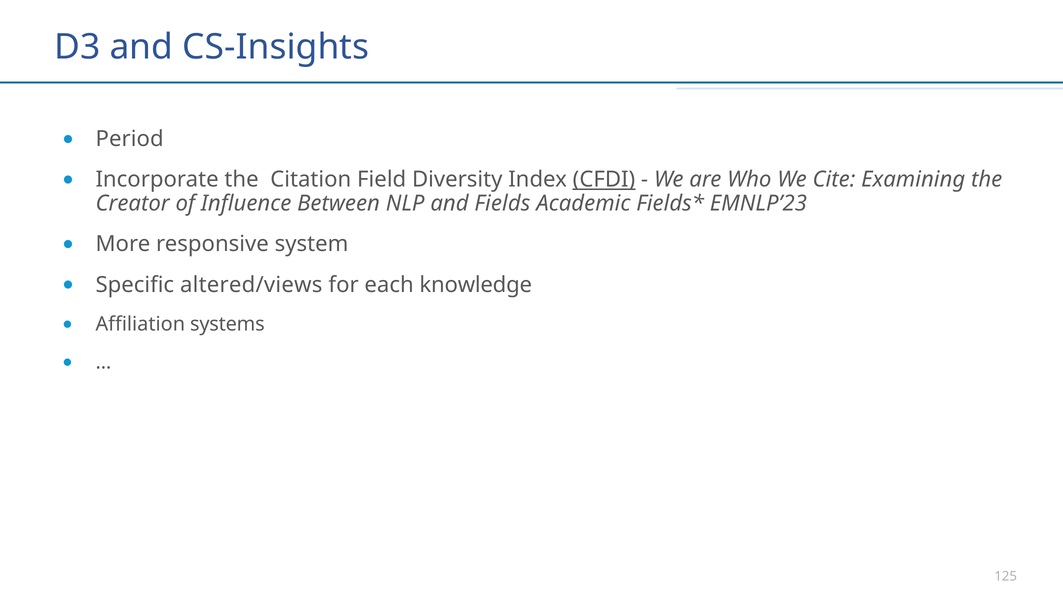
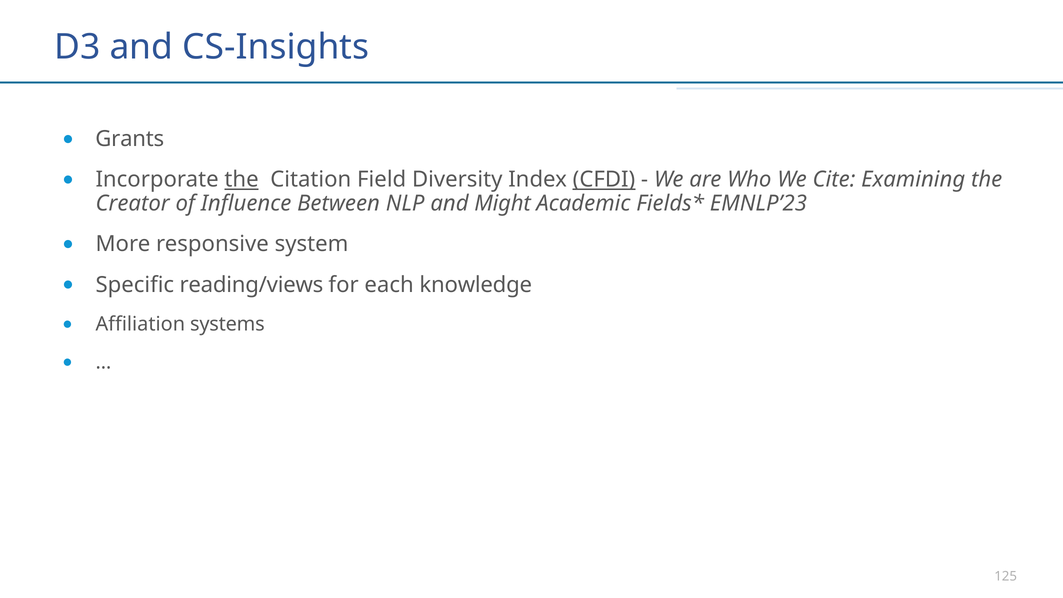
Period: Period -> Grants (130, 139)
the underline: none -> present (242, 180)
Fields: Fields -> Might (503, 203)
altered/views: altered/views -> reading/views (251, 285)
